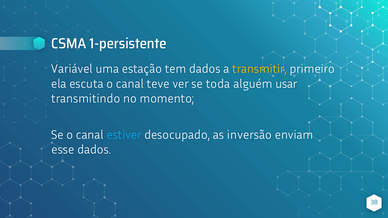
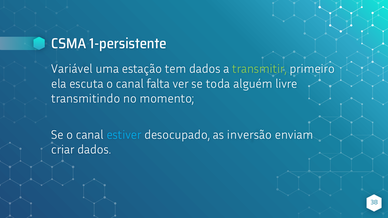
transmitir colour: yellow -> light green (260, 69)
teve: teve -> falta (158, 84)
usar: usar -> livre (286, 84)
esse: esse -> criar (63, 150)
